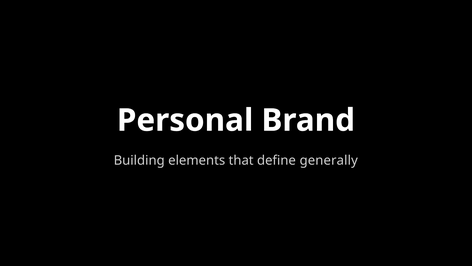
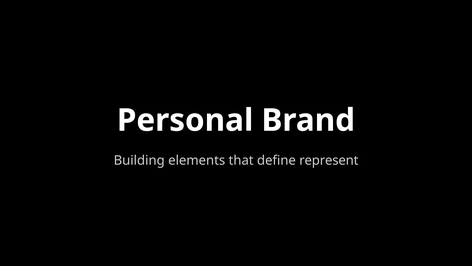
generally: generally -> represent (329, 160)
